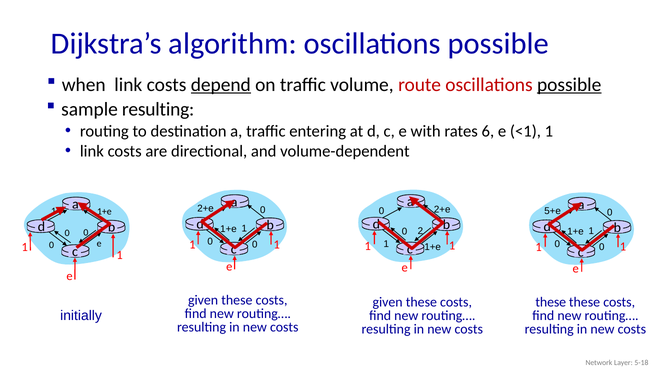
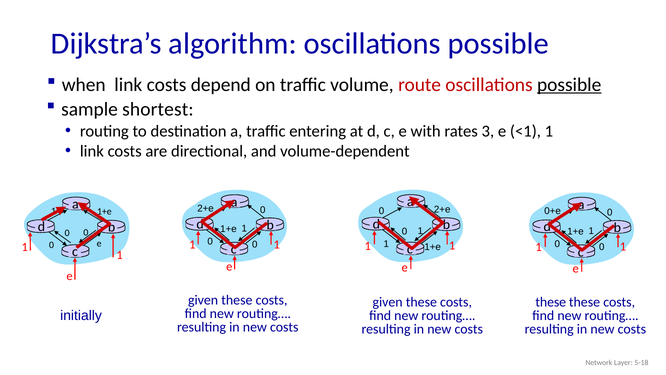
depend underline: present -> none (221, 85)
sample resulting: resulting -> shortest (158, 109)
6: 6 -> 3 (488, 131)
5+e: 5+e -> 0+e (553, 211)
0 2: 2 -> 1 (420, 231)
